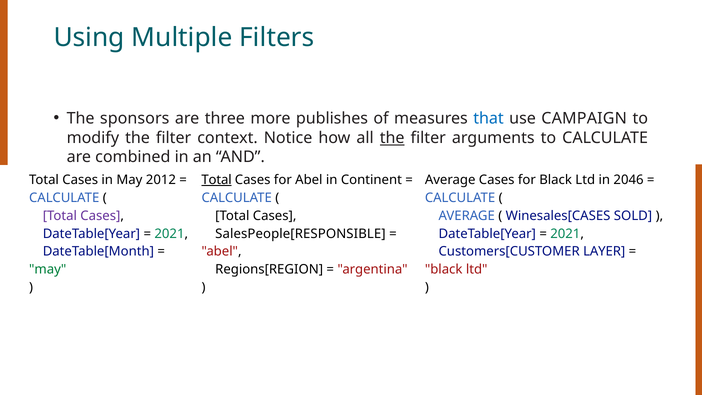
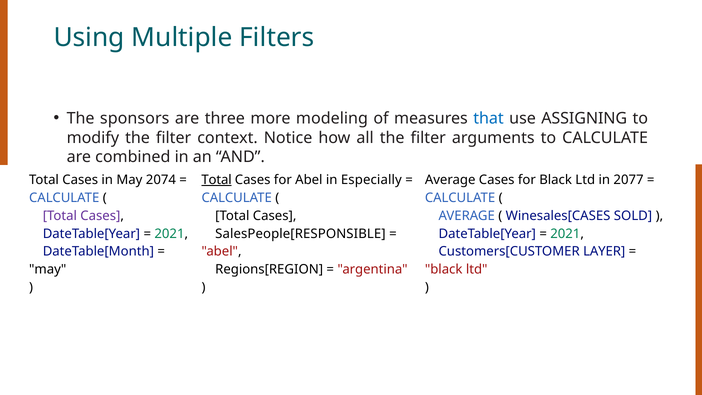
publishes: publishes -> modeling (332, 119)
CAMPAIGN: CAMPAIGN -> ASSIGNING (584, 119)
the underline: present -> none (392, 138)
2012: 2012 -> 2074 (161, 180)
Continent: Continent -> Especially (371, 180)
2046: 2046 -> 2077 (629, 180)
may colour: green -> black (48, 269)
